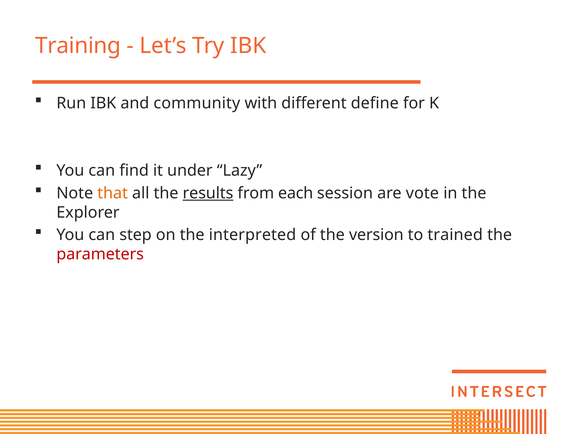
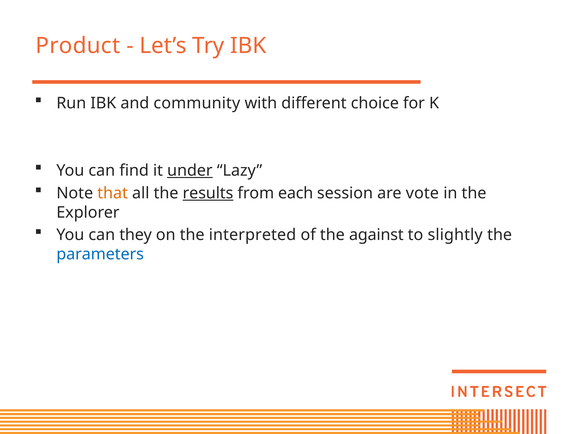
Training: Training -> Product (78, 46)
define: define -> choice (375, 103)
under underline: none -> present (190, 170)
step: step -> they (136, 235)
version: version -> against (376, 235)
trained: trained -> slightly (455, 235)
parameters colour: red -> blue (100, 254)
